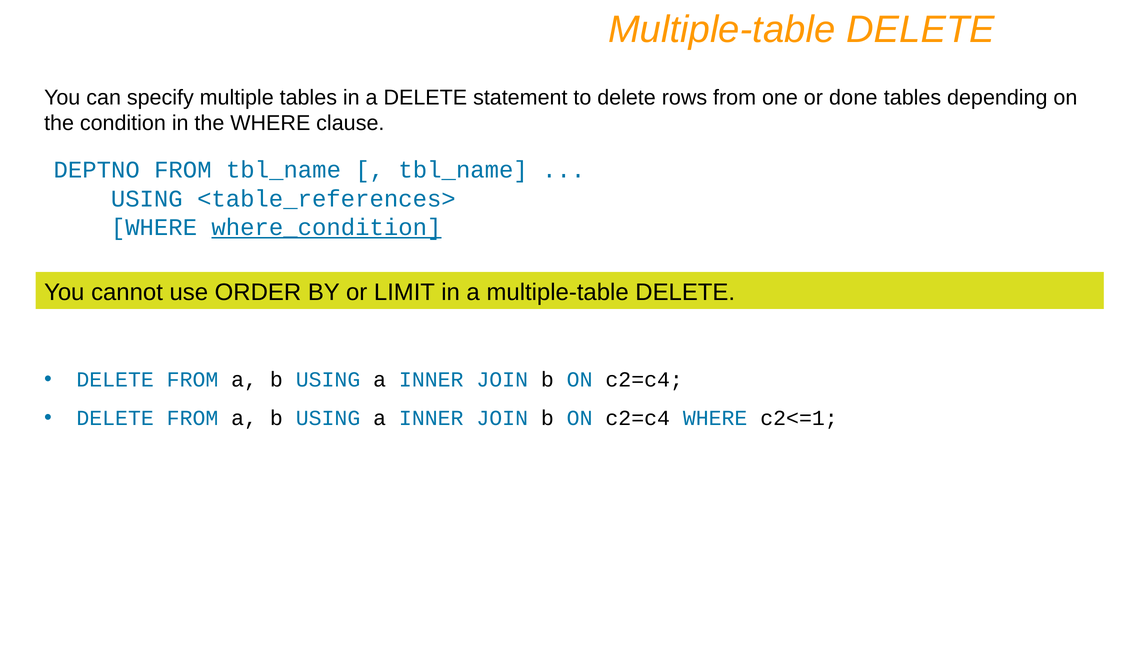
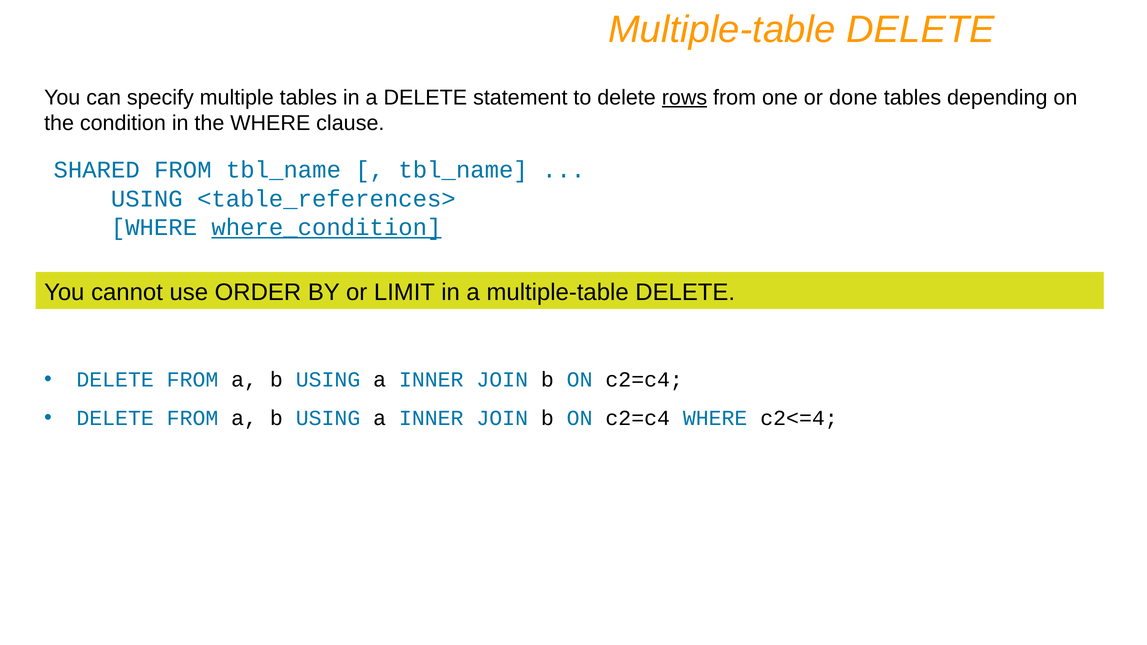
rows underline: none -> present (684, 97)
DEPTNO: DEPTNO -> SHARED (97, 170)
c2<=1: c2<=1 -> c2<=4 (799, 418)
